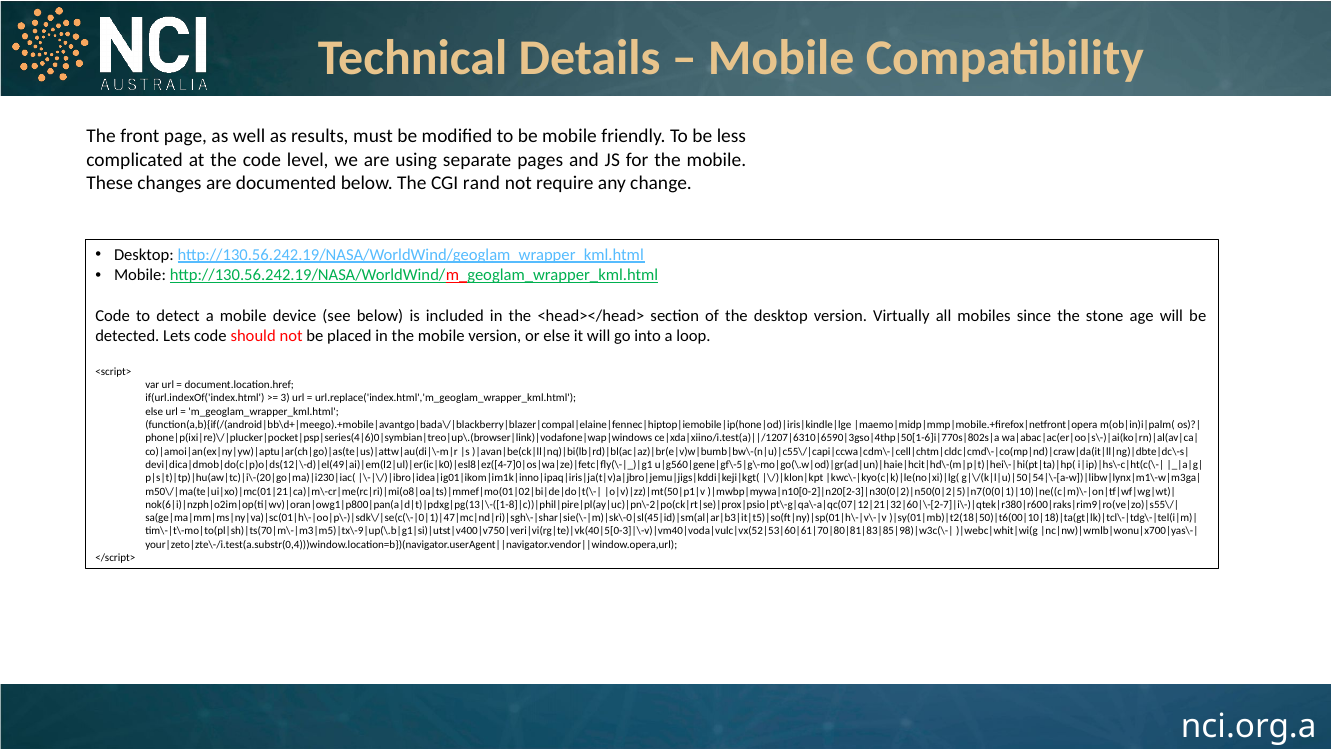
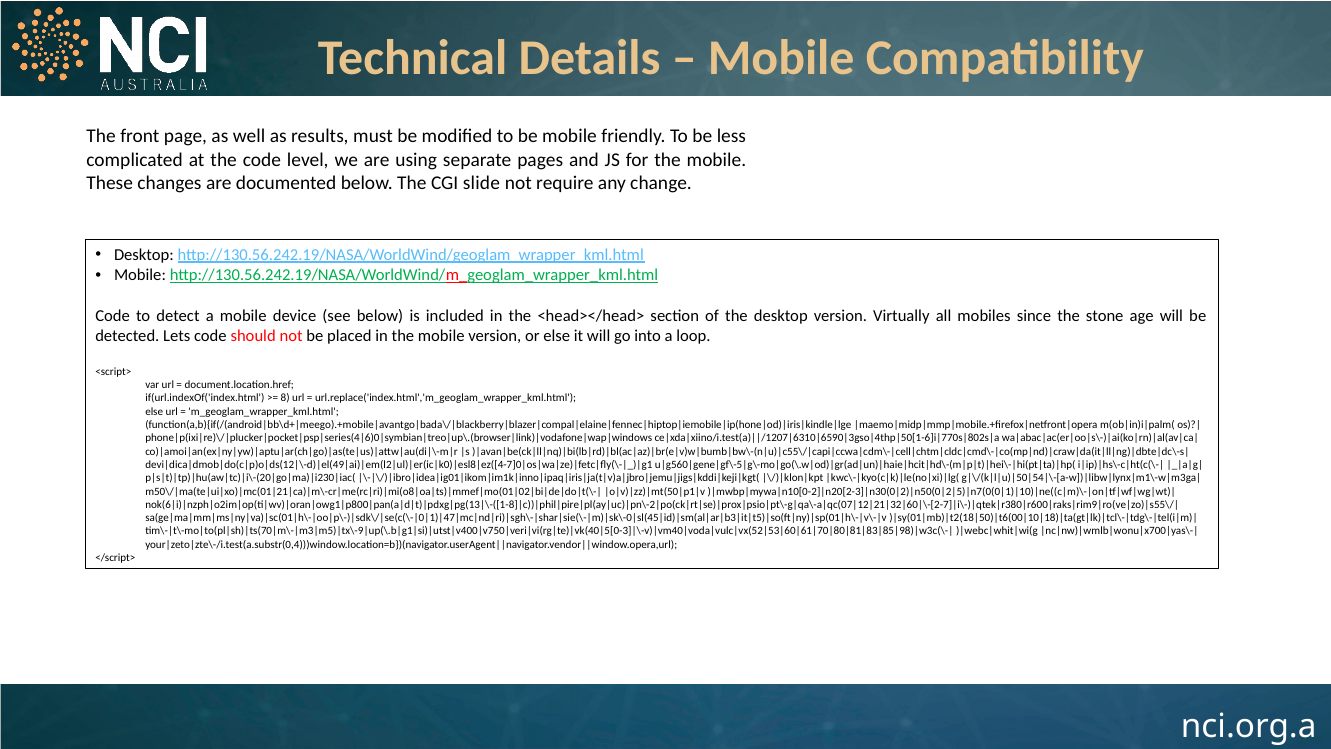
rand: rand -> slide (481, 183)
3: 3 -> 8 (285, 398)
